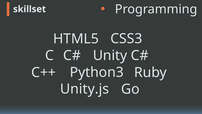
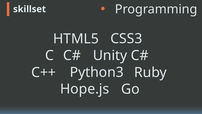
Unity.js: Unity.js -> Hope.js (85, 89)
